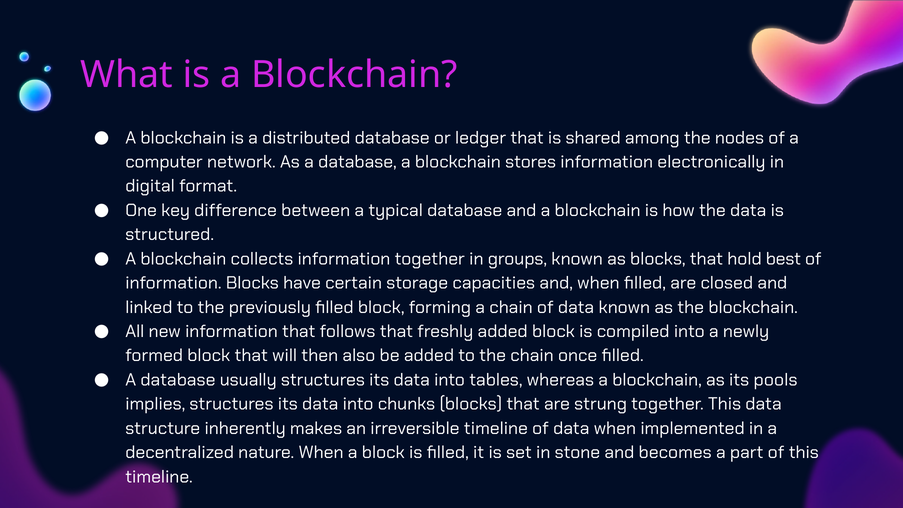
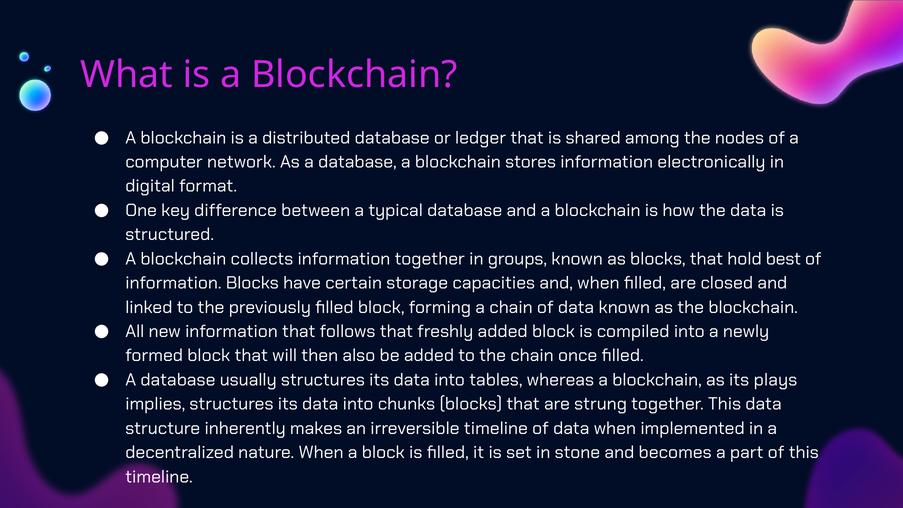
pools: pools -> plays (776, 380)
